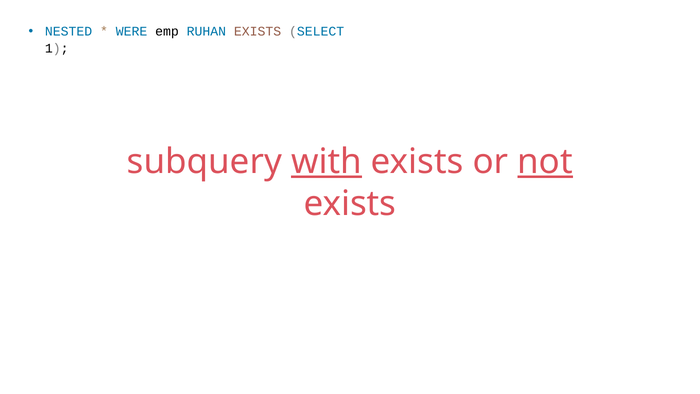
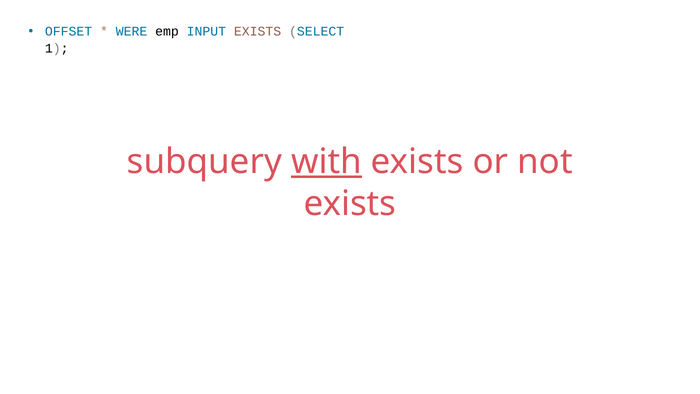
NESTED: NESTED -> OFFSET (69, 32)
RUHAN: RUHAN -> INPUT (206, 32)
not underline: present -> none (545, 162)
